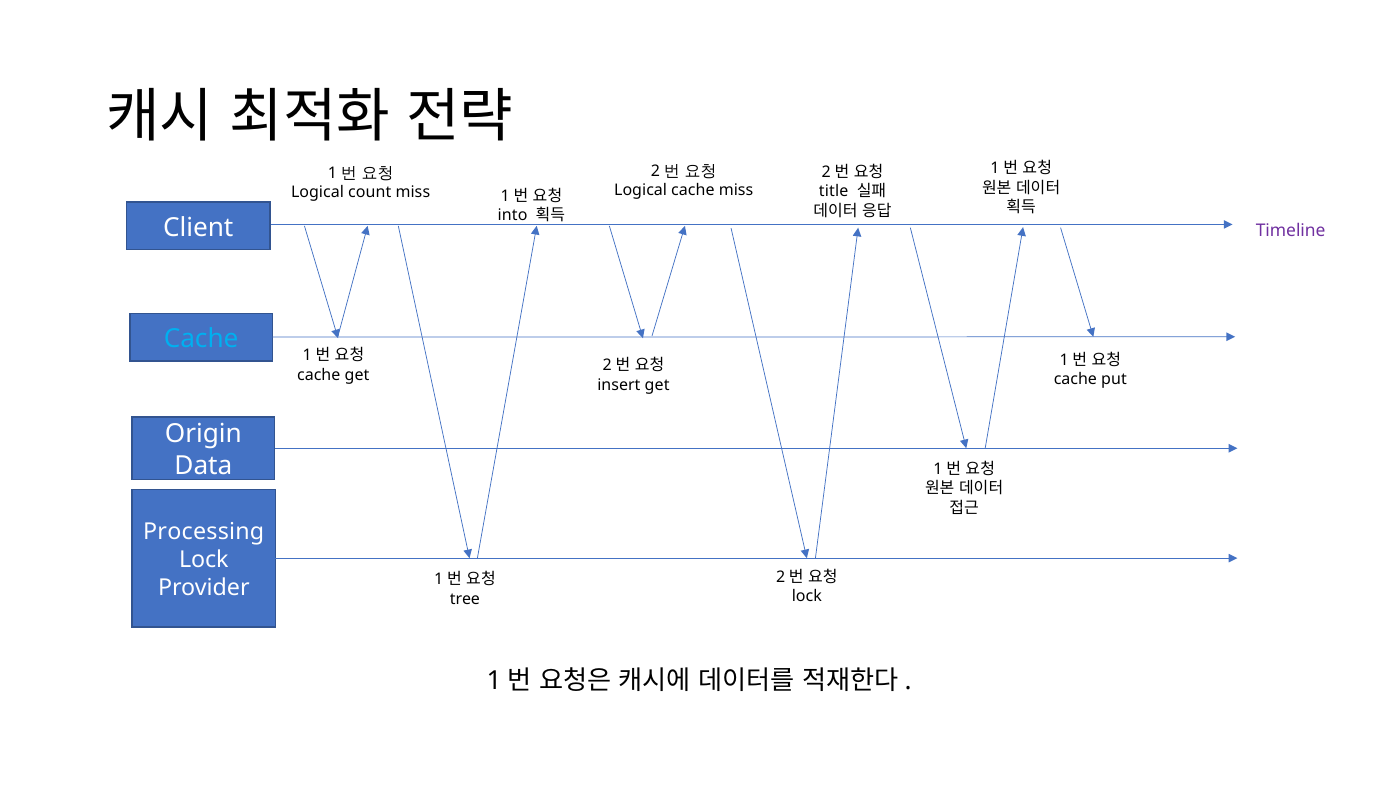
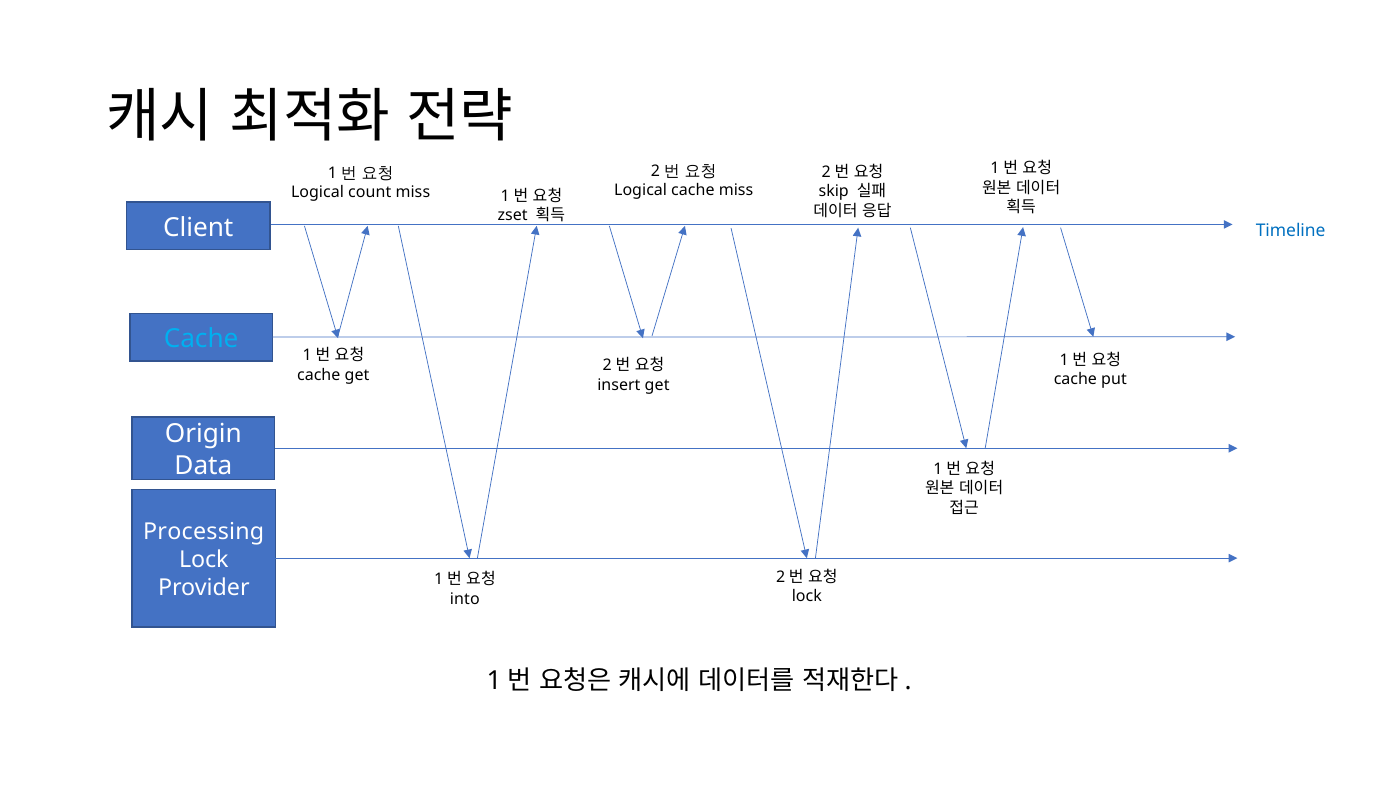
title: title -> skip (834, 192)
into: into -> zset (513, 215)
Timeline colour: purple -> blue (1291, 231)
tree: tree -> into (465, 599)
